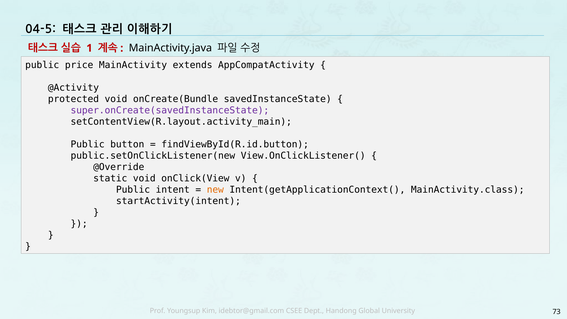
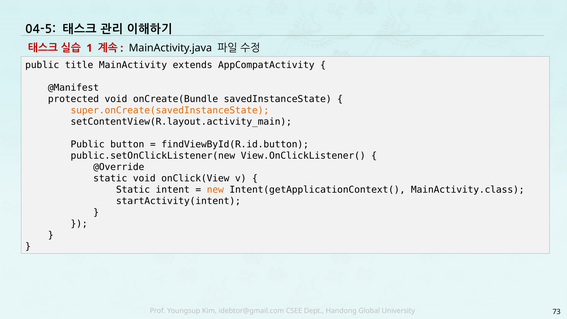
price: price -> title (79, 65)
@Activity: @Activity -> @Manifest (73, 88)
super.onCreate(savedInstanceState colour: purple -> orange (170, 110)
Public: Public -> Static (133, 190)
